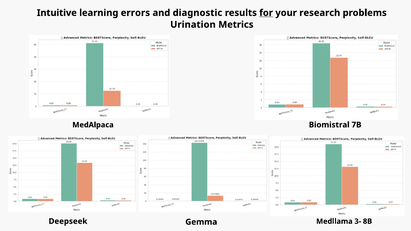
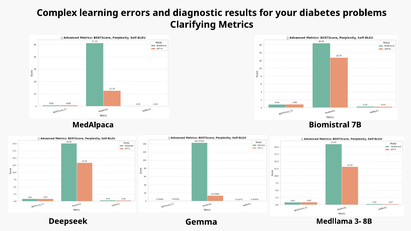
Intuitive: Intuitive -> Complex (57, 13)
for underline: present -> none (266, 13)
research: research -> diabetes (320, 13)
Urination: Urination -> Clarifying (193, 25)
